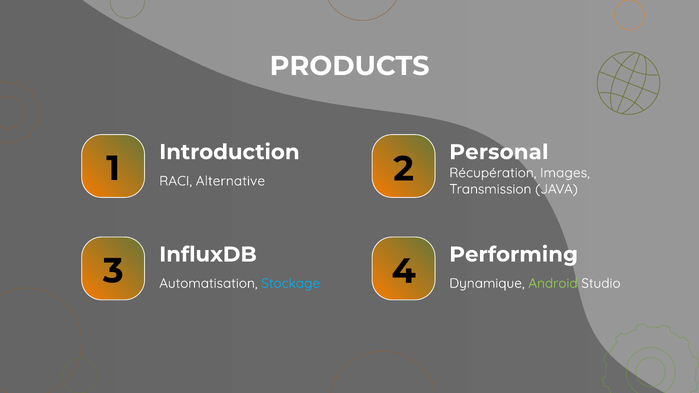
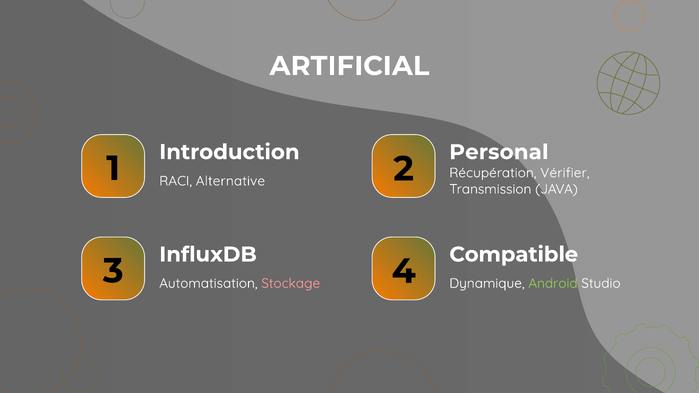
PRODUCTS: PRODUCTS -> ARTIFICIAL (349, 66)
Images: Images -> Vérifier (565, 173)
Performing: Performing -> Compatible (514, 255)
Stockage colour: light blue -> pink (291, 283)
